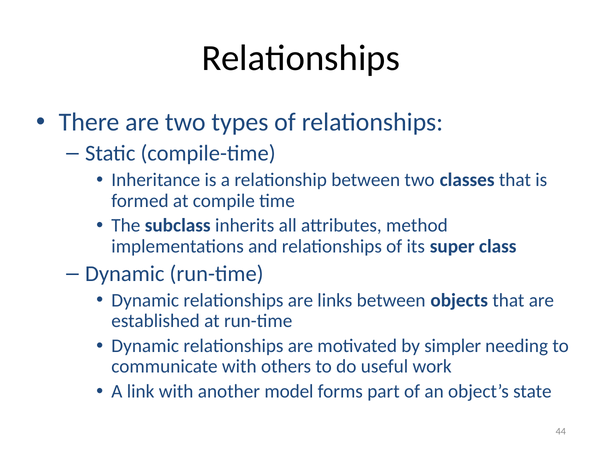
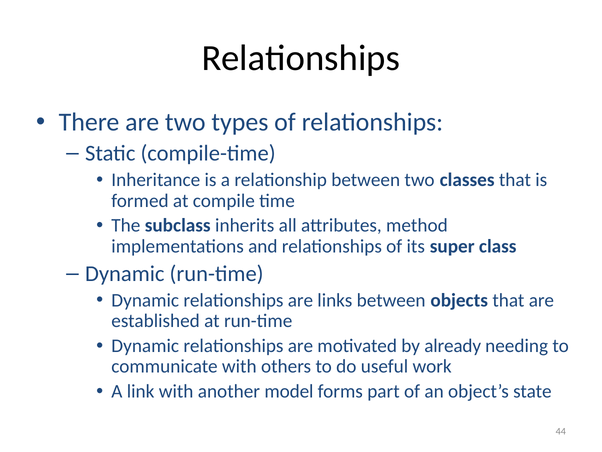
simpler: simpler -> already (453, 345)
